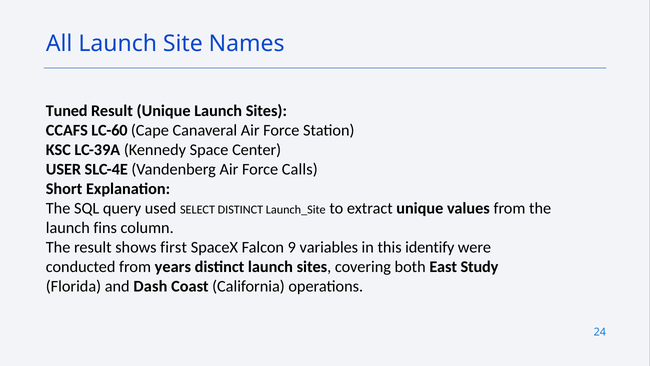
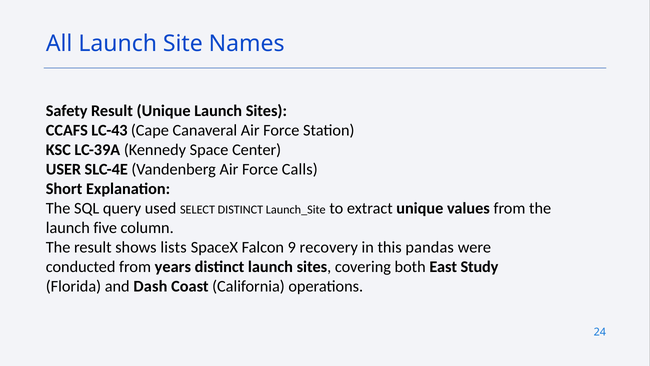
Tuned: Tuned -> Safety (67, 111)
LC-60: LC-60 -> LC-43 (109, 130)
fins: fins -> five (105, 228)
first: first -> lists (174, 247)
variables: variables -> recovery (329, 247)
identify: identify -> pandas (430, 247)
